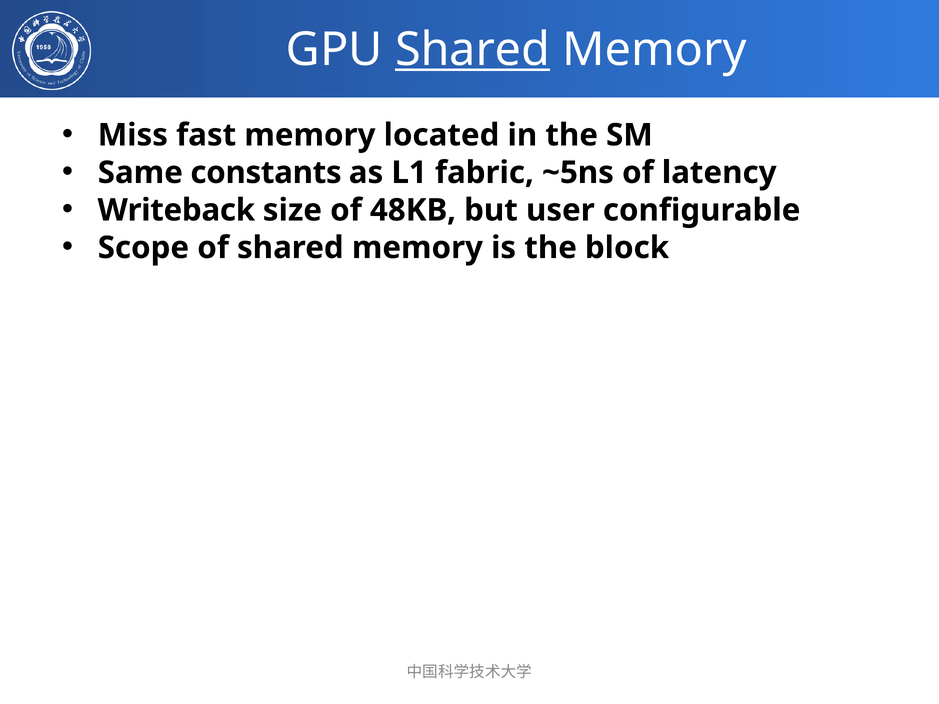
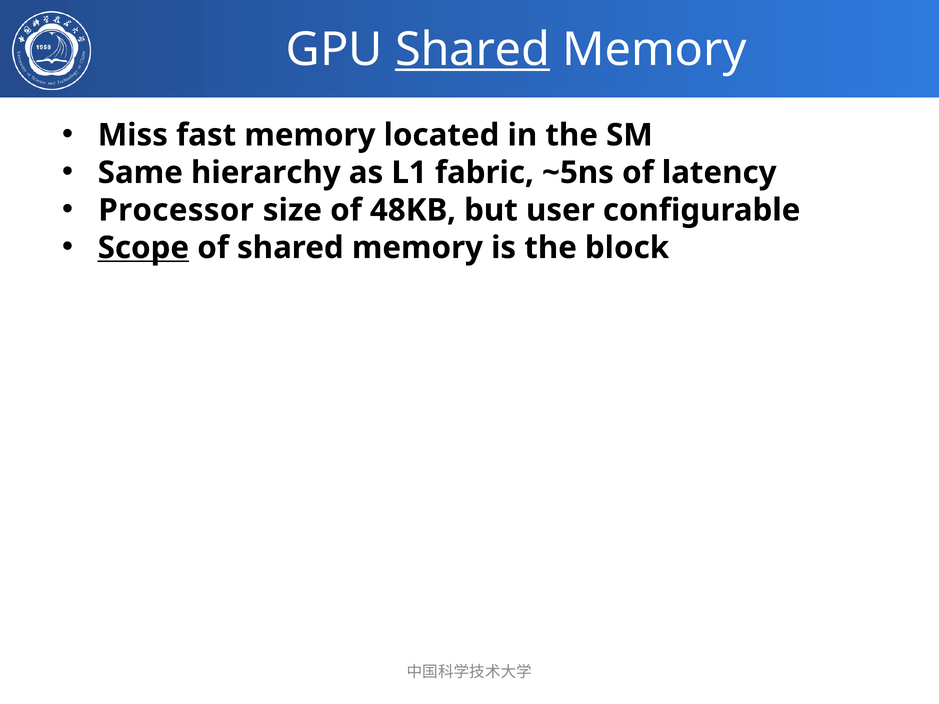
constants: constants -> hierarchy (266, 173)
Writeback: Writeback -> Processor (176, 210)
Scope underline: none -> present (143, 248)
